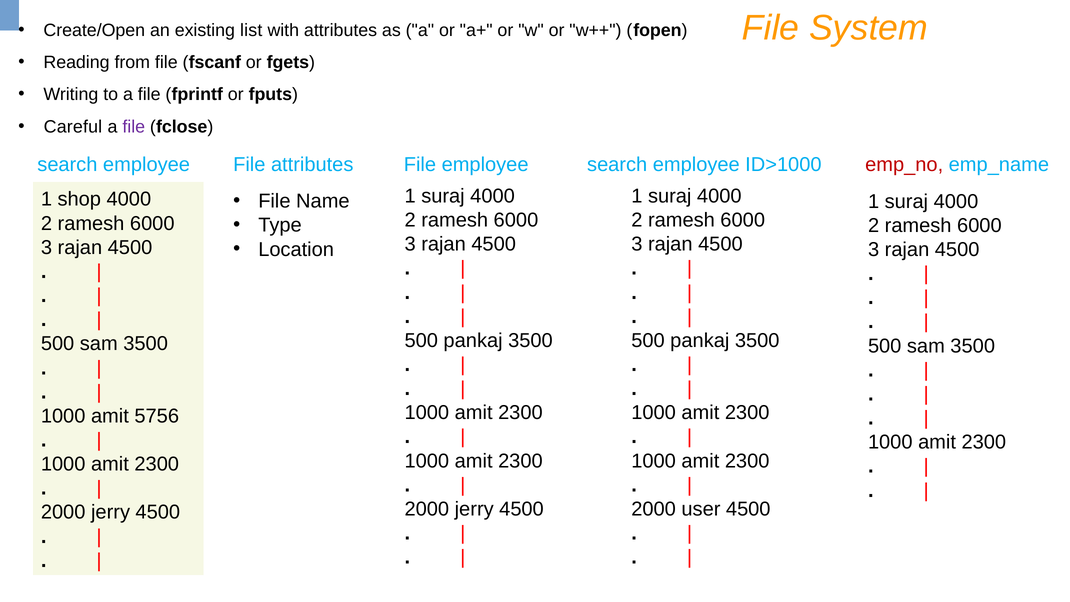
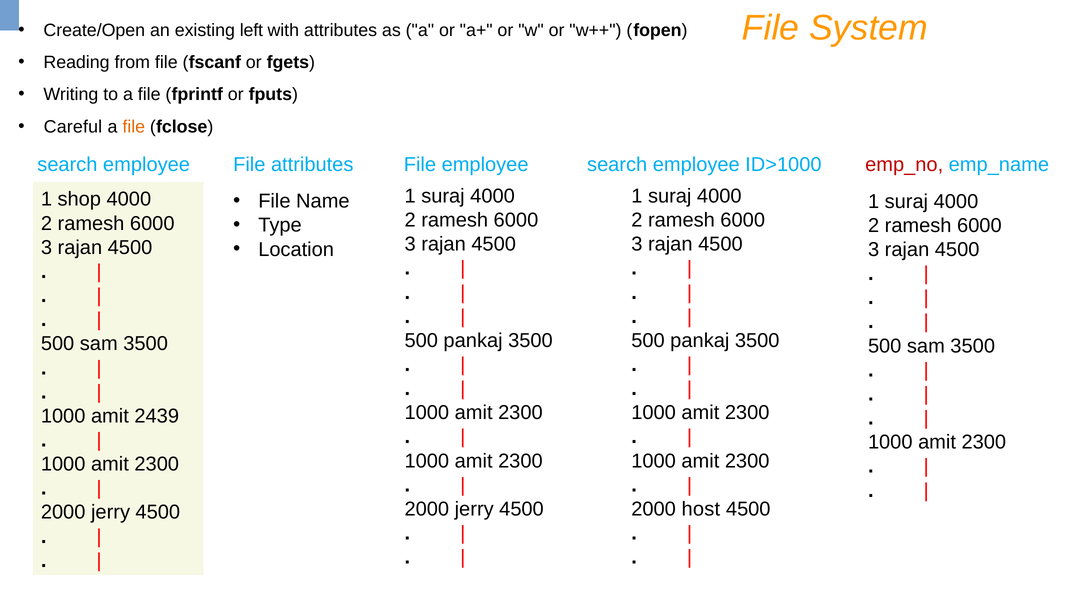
list: list -> left (251, 30)
file colour: purple -> orange (134, 127)
5756: 5756 -> 2439 (157, 416)
user: user -> host (701, 509)
